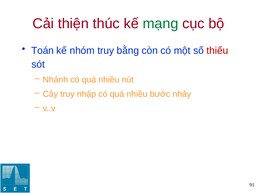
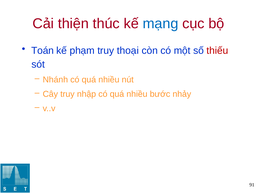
mạng colour: green -> blue (161, 23)
nhóm: nhóm -> phạm (82, 50)
bằng: bằng -> thoại (128, 50)
